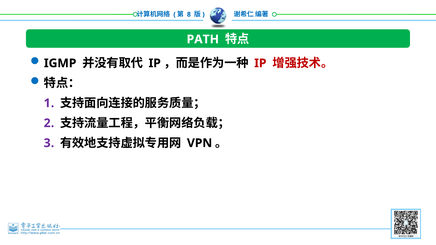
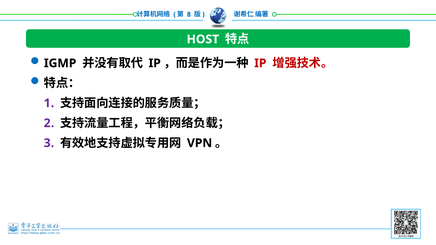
PATH: PATH -> HOST (203, 39)
